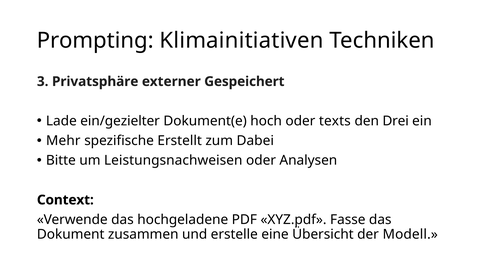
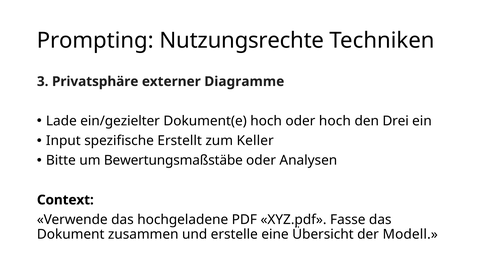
Klimainitiativen: Klimainitiativen -> Nutzungsrechte (242, 41)
Gespeichert: Gespeichert -> Diagramme (244, 82)
oder texts: texts -> hoch (335, 121)
Mehr: Mehr -> Input (63, 141)
Dabei: Dabei -> Keller (255, 141)
Leistungsnachweisen: Leistungsnachweisen -> Bewertungsmaßstäbe (173, 161)
